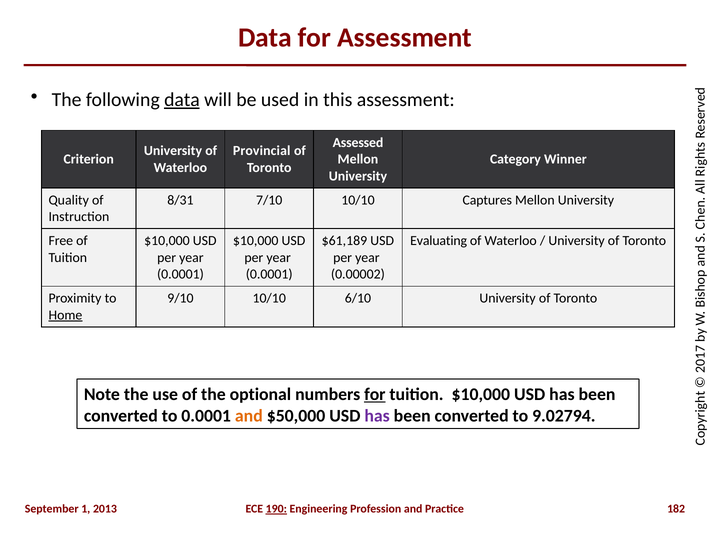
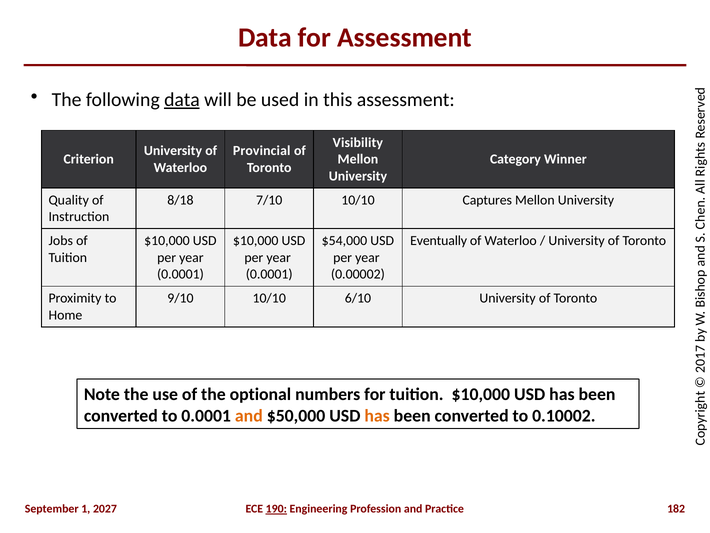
Assessed: Assessed -> Visibility (358, 142)
8/31: 8/31 -> 8/18 (180, 200)
Free: Free -> Jobs (61, 241)
$61,189: $61,189 -> $54,000 (344, 241)
Evaluating: Evaluating -> Eventually (439, 241)
Home underline: present -> none (65, 315)
for underline: present -> none (375, 394)
has colour: purple -> orange (377, 415)
9.02794: 9.02794 -> 0.10002 (564, 415)
2013: 2013 -> 2027 (105, 508)
